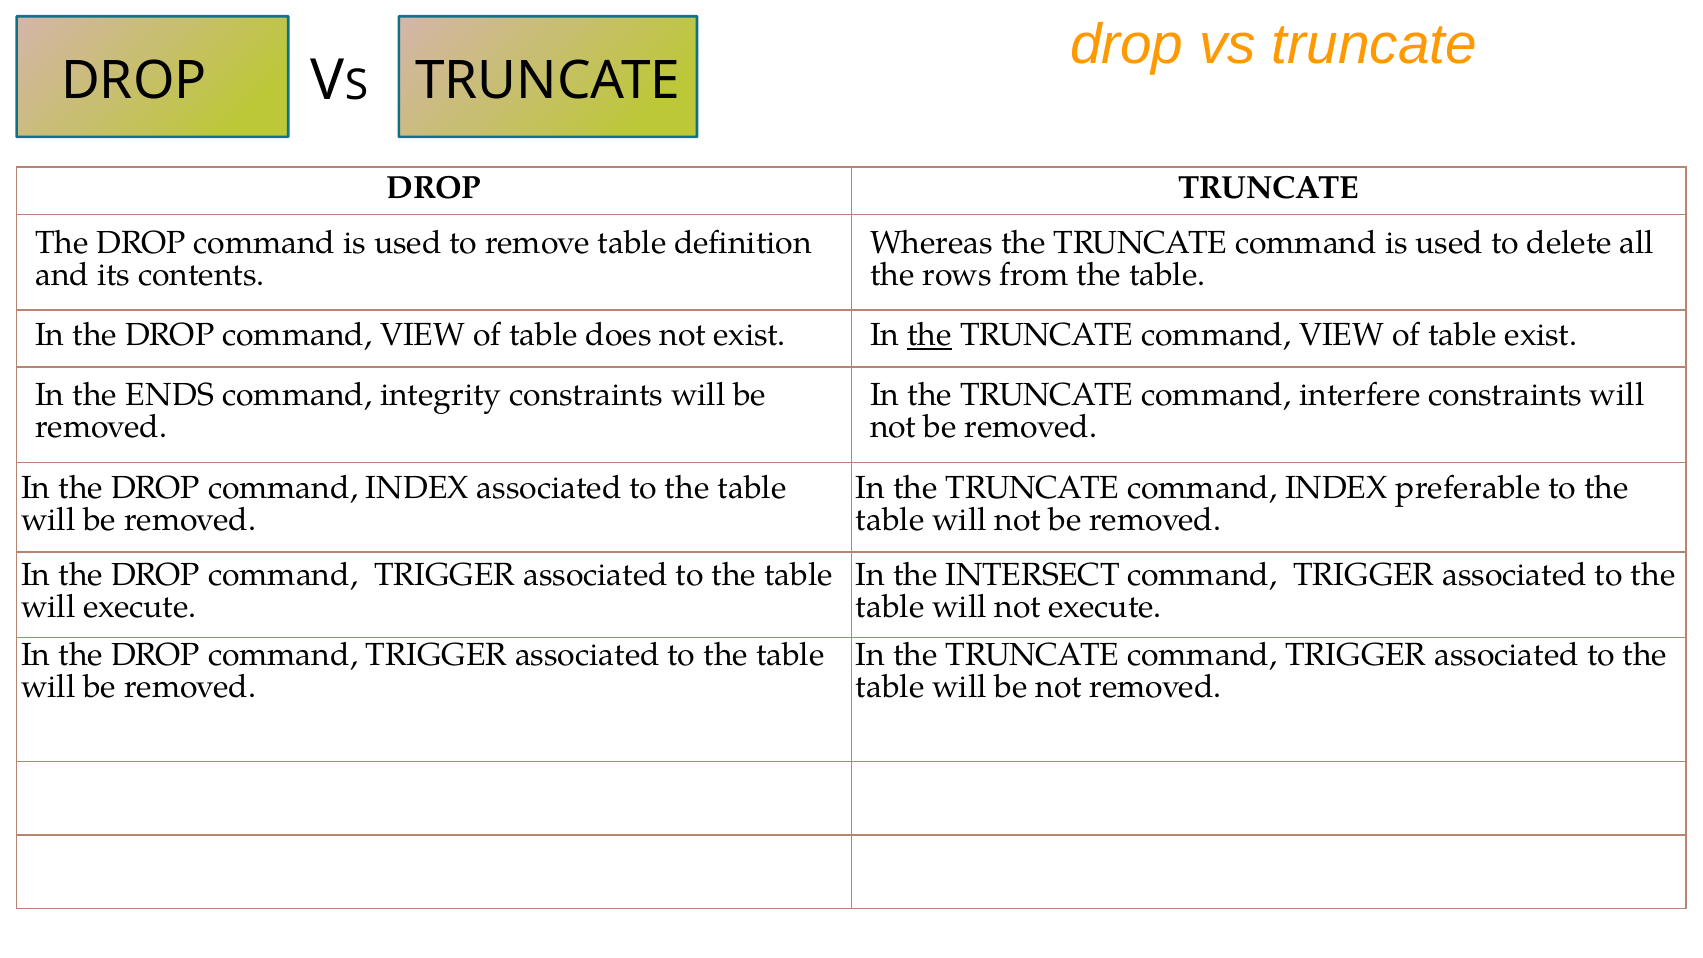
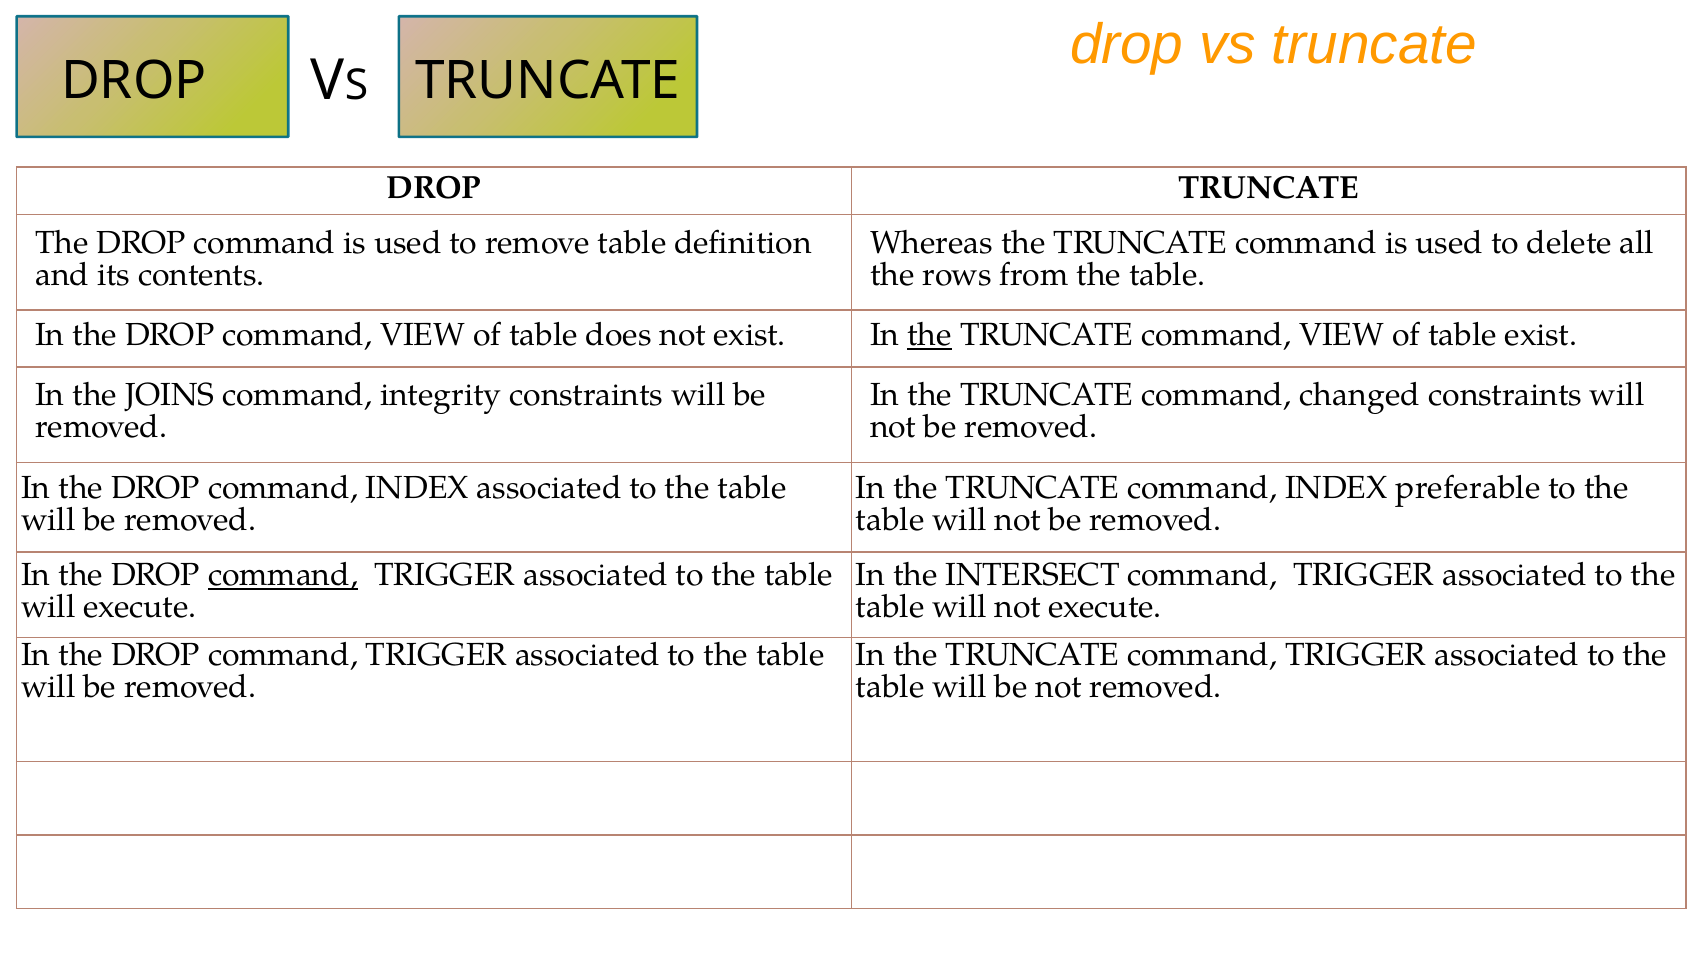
ENDS: ENDS -> JOINS (170, 395)
interfere: interfere -> changed (1360, 395)
command underline: none -> present (283, 575)
